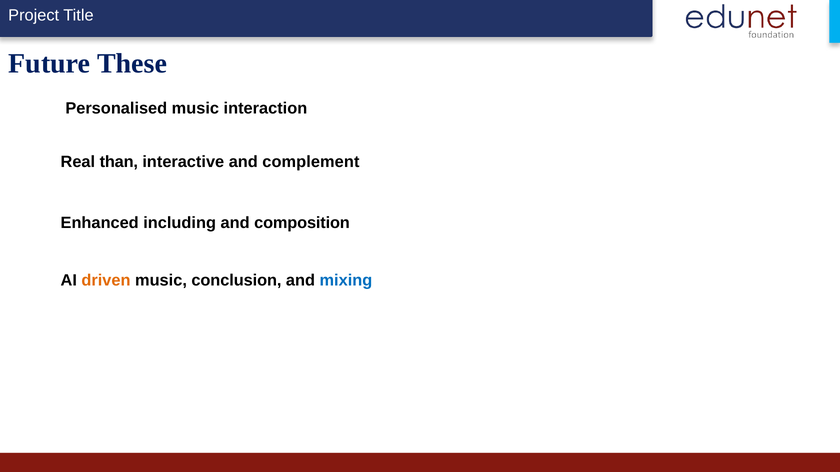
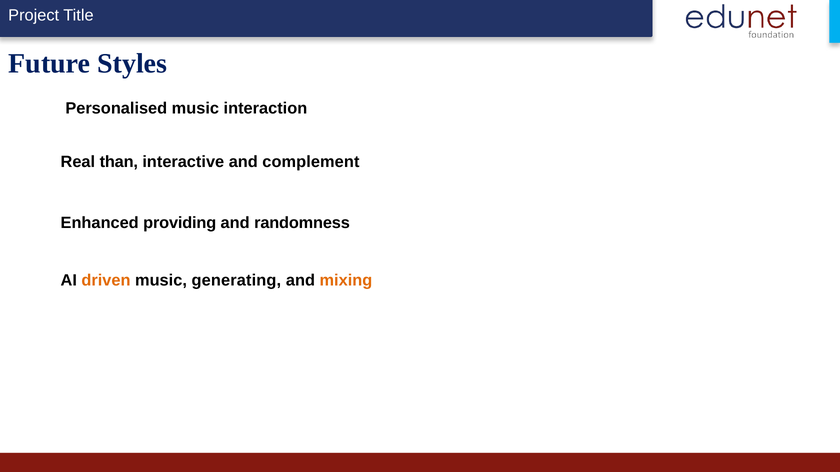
These: These -> Styles (132, 64)
including: including -> providing (180, 223)
composition: composition -> randomness (302, 223)
conclusion: conclusion -> generating (236, 281)
mixing colour: blue -> orange (346, 281)
